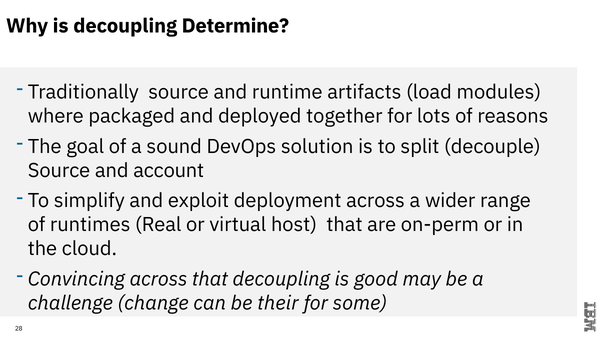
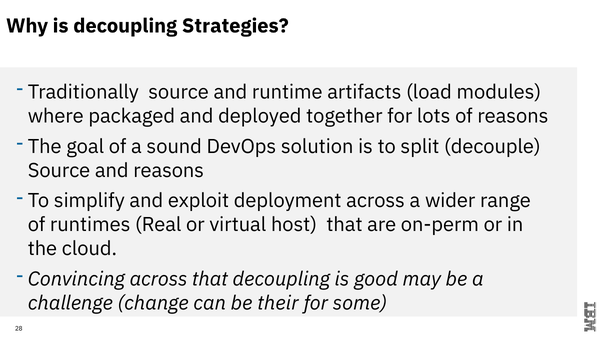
Determine: Determine -> Strategies (235, 26)
and account: account -> reasons (169, 170)
